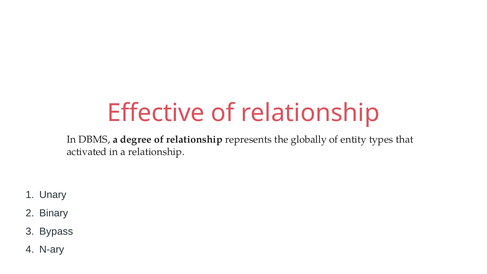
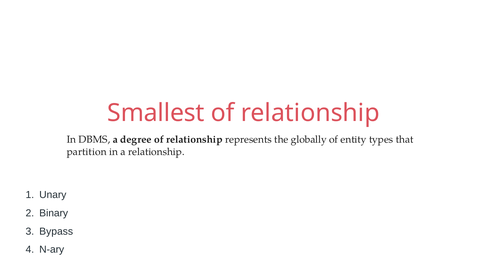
Effective: Effective -> Smallest (156, 113)
activated: activated -> partition (87, 152)
